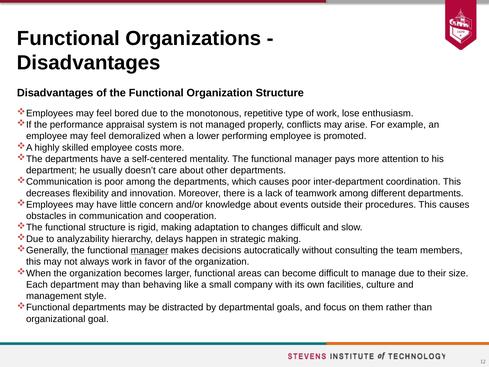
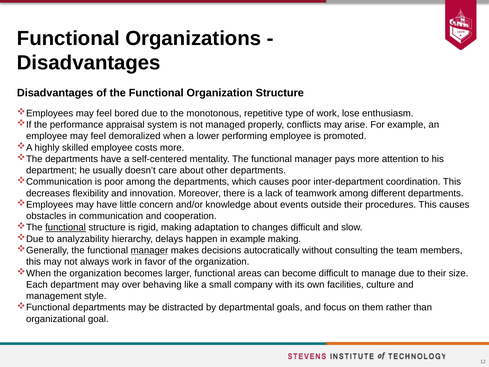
functional underline: none -> present (66, 227)
in strategic: strategic -> example (248, 239)
may than: than -> over (131, 284)
